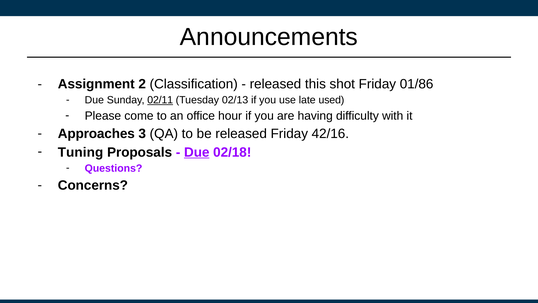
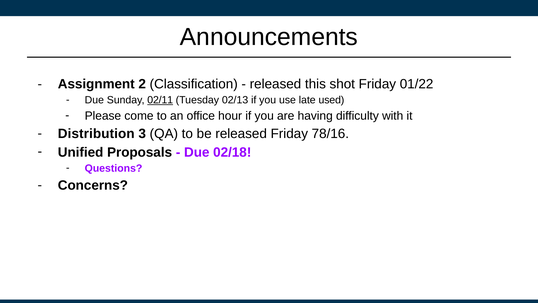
01/86: 01/86 -> 01/22 (417, 84)
Approaches: Approaches -> Distribution (96, 134)
42/16: 42/16 -> 78/16 (330, 134)
Tuning: Tuning -> Unified (81, 152)
Due underline: present -> none (197, 152)
